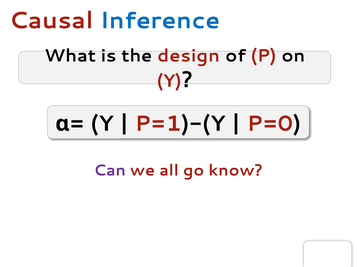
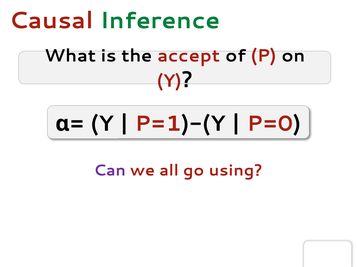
Inference colour: blue -> green (160, 21)
design: design -> accept (189, 56)
know: know -> using (236, 171)
